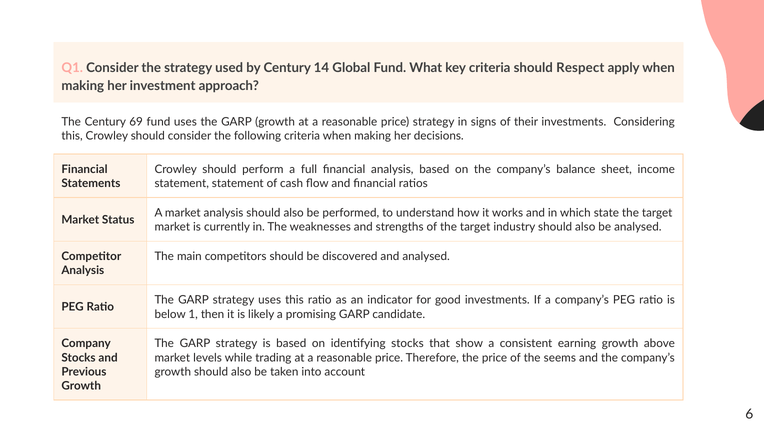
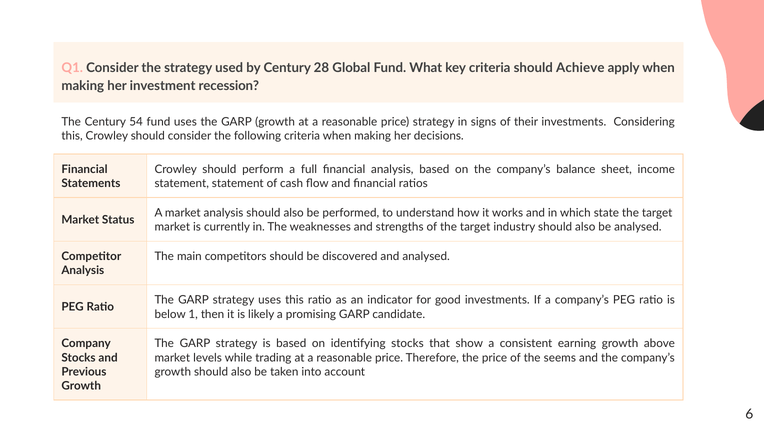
14: 14 -> 28 (321, 68)
Respect: Respect -> Achieve (580, 68)
approach: approach -> recession (229, 86)
69: 69 -> 54 (136, 122)
